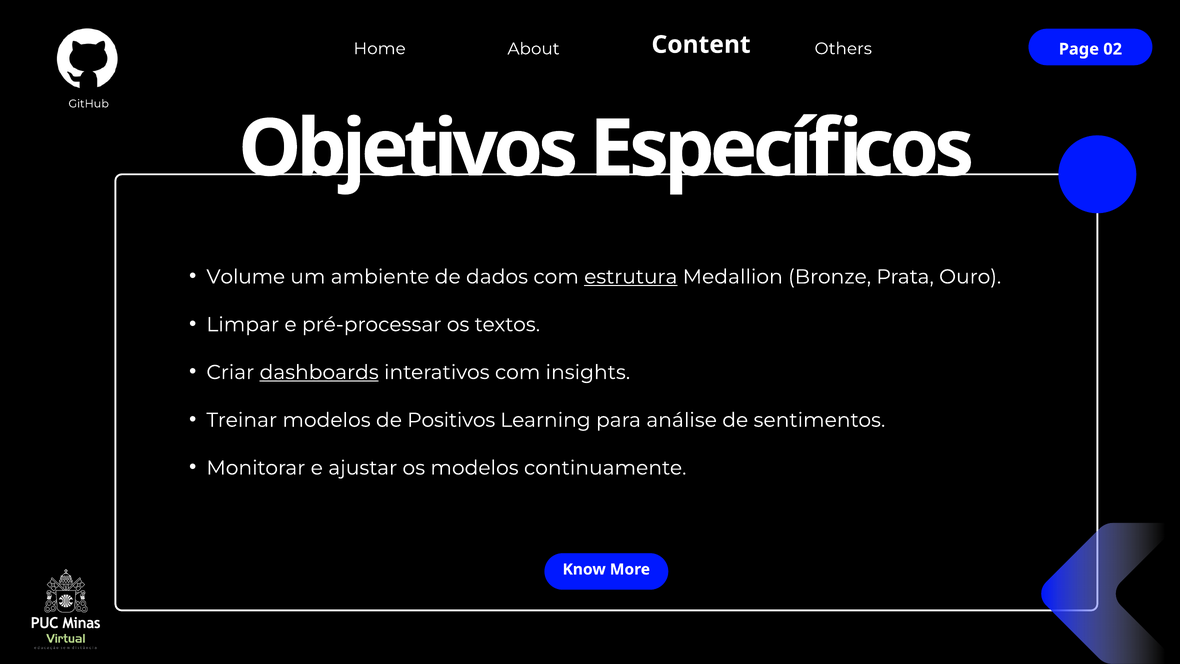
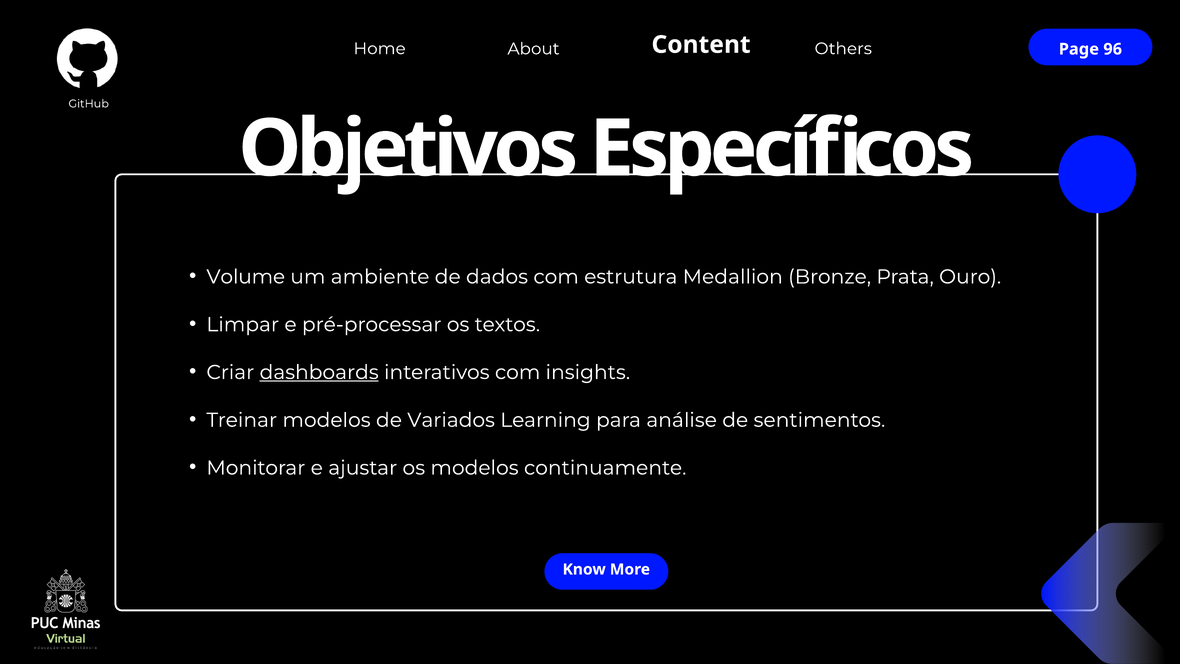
02: 02 -> 96 (1113, 49)
estrutura underline: present -> none (631, 277)
Positivos: Positivos -> Variados (451, 420)
